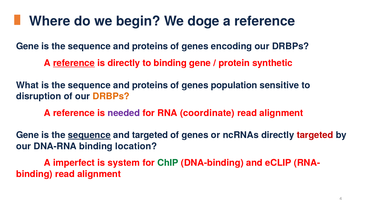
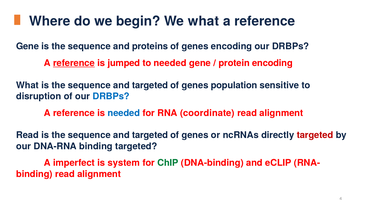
We doge: doge -> what (203, 21)
is directly: directly -> jumped (124, 63)
to binding: binding -> needed (170, 63)
protein synthetic: synthetic -> encoding (272, 63)
proteins: proteins -> targeted (150, 85)
DRBPs colour: orange -> blue (111, 96)
needed colour: purple -> blue (124, 113)
Gene: Gene -> Read (27, 135)
sequence underline: present -> none (89, 135)
binding location: location -> targeted (136, 146)
